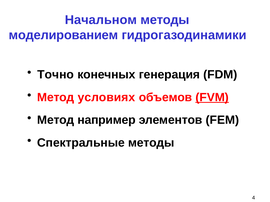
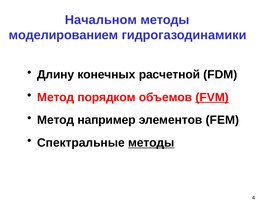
Точно: Точно -> Длину (56, 75)
генерация: генерация -> расчетной (169, 75)
условиях: условиях -> порядком (107, 97)
методы underline: none -> present (151, 143)
